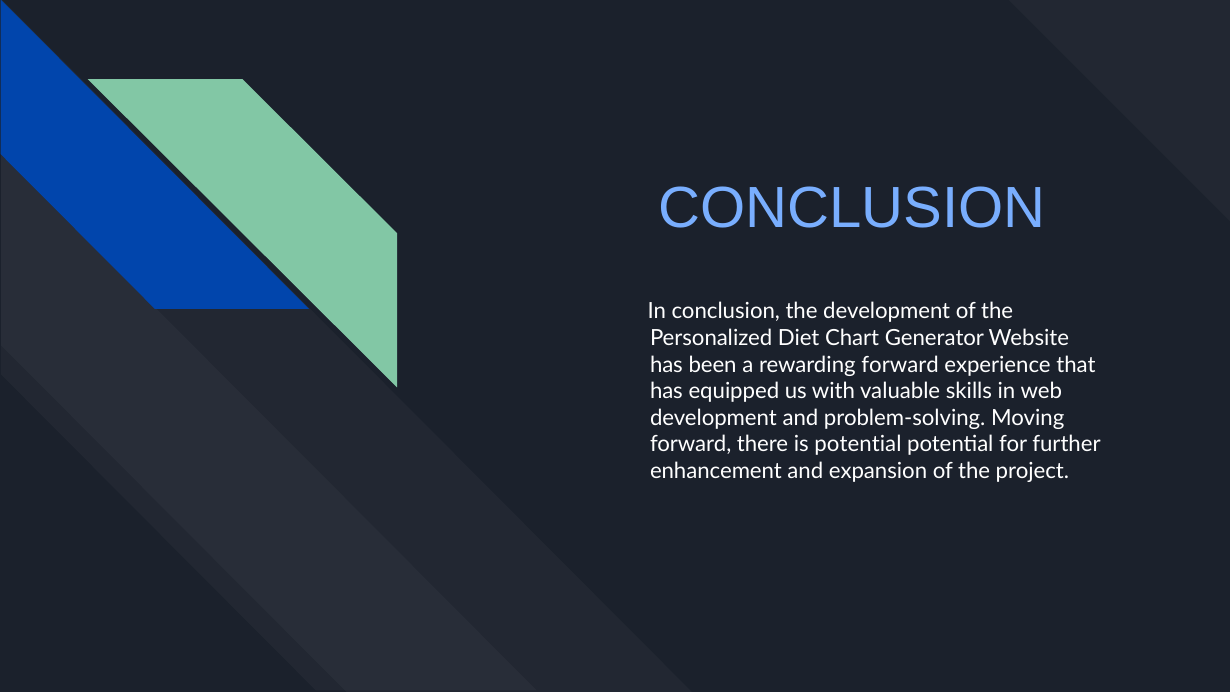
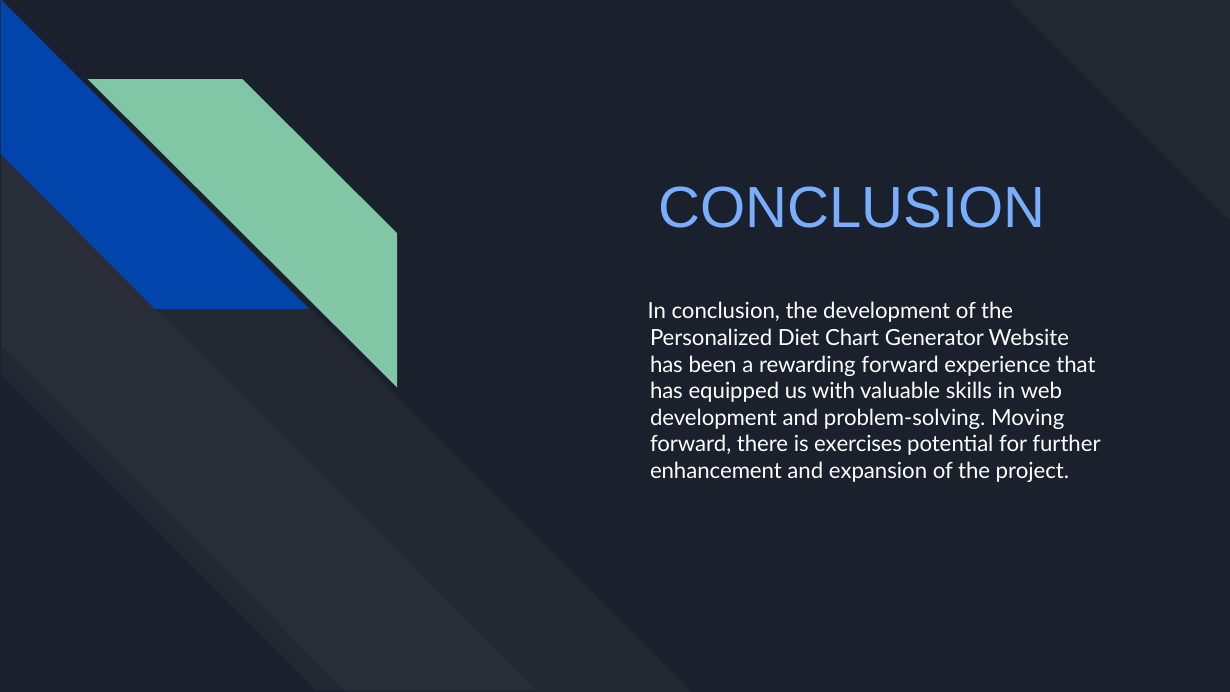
is potential: potential -> exercises (858, 444)
